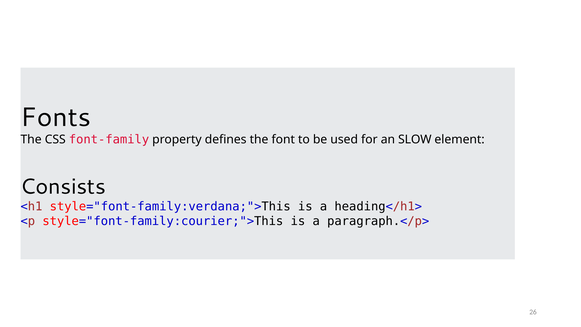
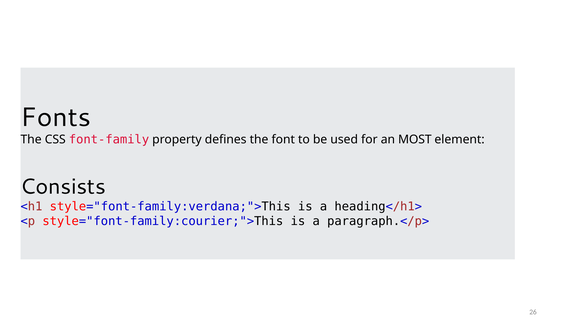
SLOW: SLOW -> MOST (415, 140)
